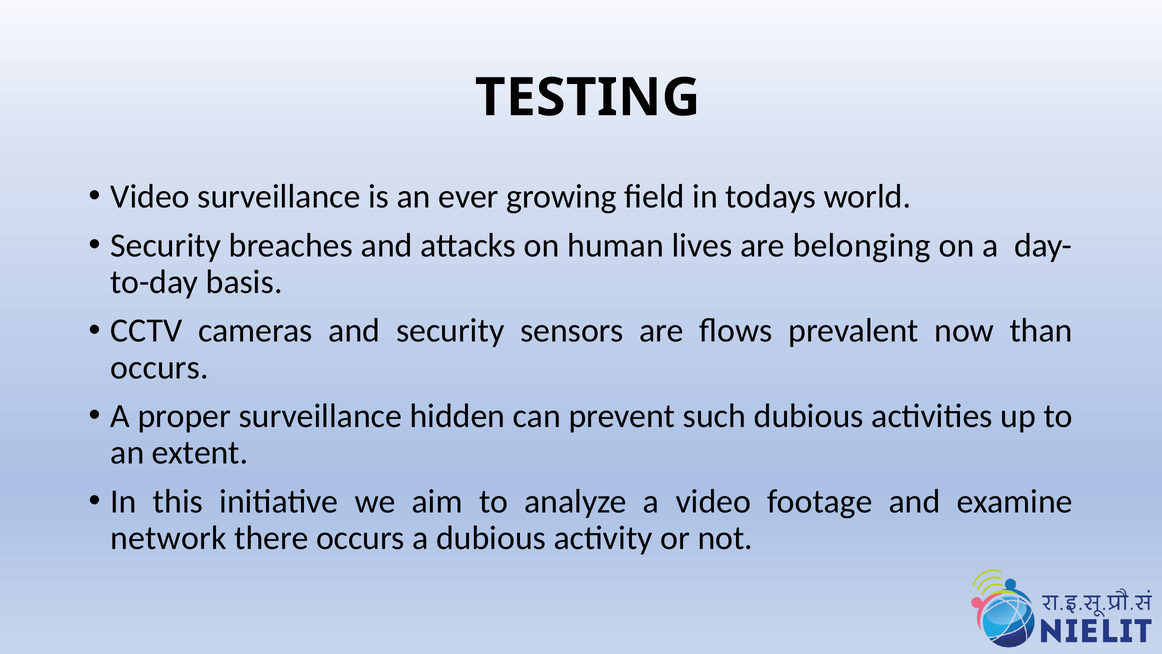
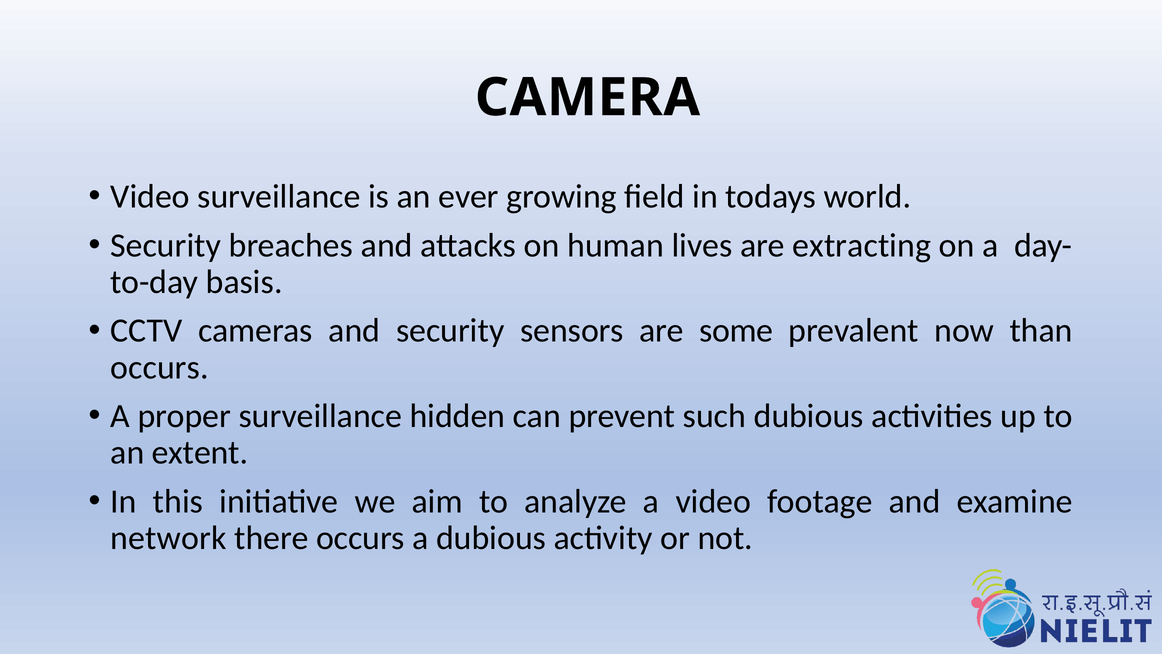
TESTING: TESTING -> CAMERA (588, 98)
belonging: belonging -> extracting (862, 245)
ﬂows: ﬂows -> some (736, 331)
